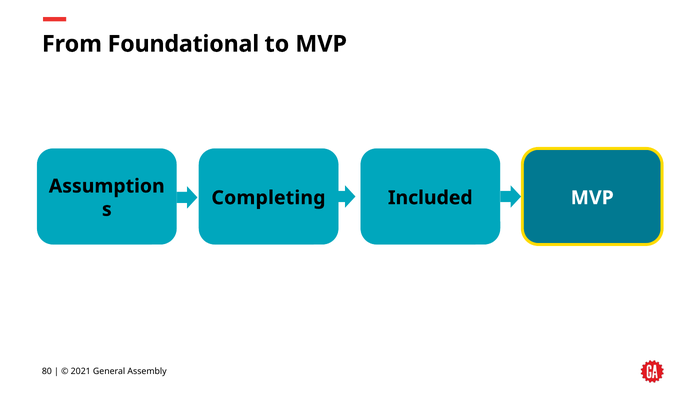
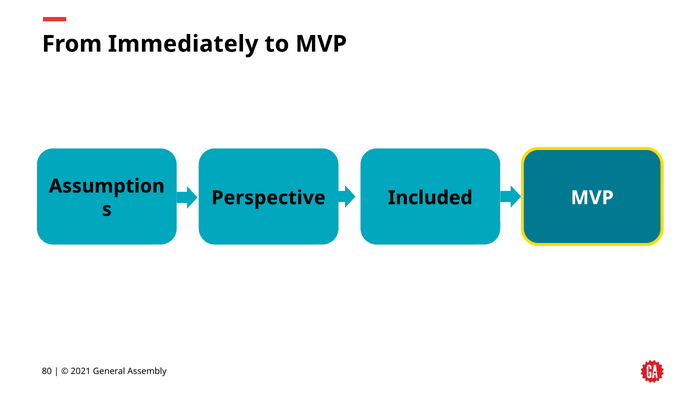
Foundational: Foundational -> Immediately (183, 44)
Completing: Completing -> Perspective (268, 198)
